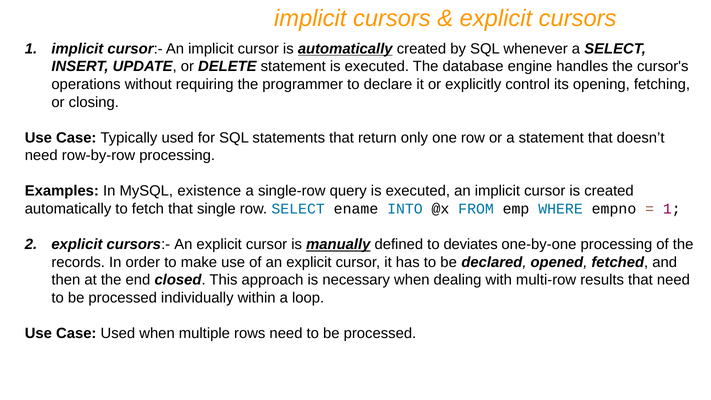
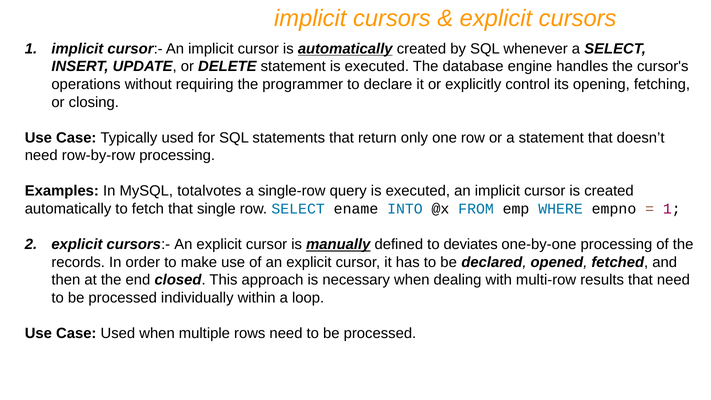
existence: existence -> totalvotes (209, 191)
